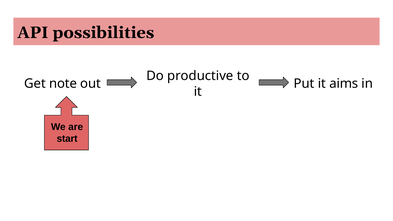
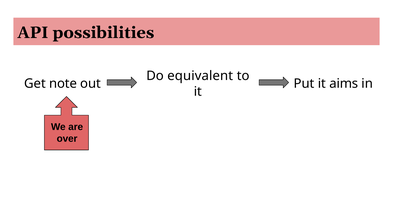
productive: productive -> equivalent (200, 76)
start: start -> over (67, 139)
